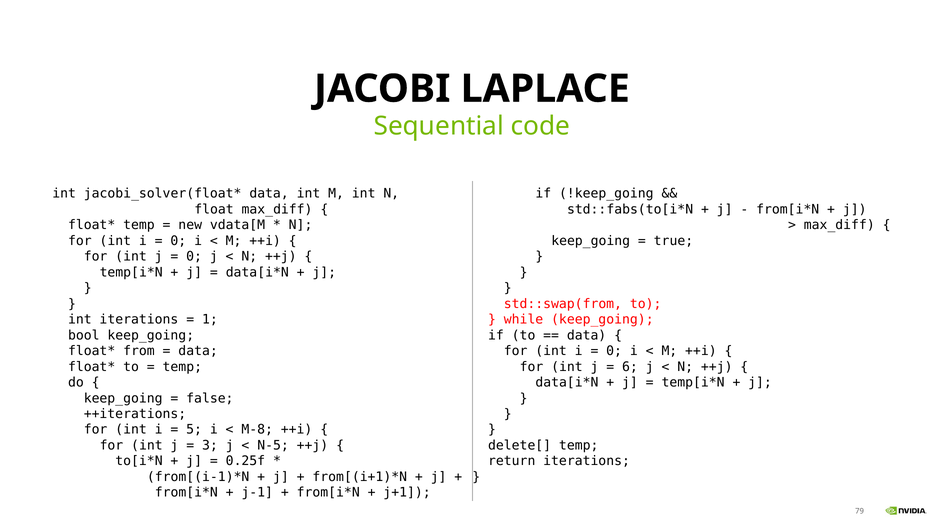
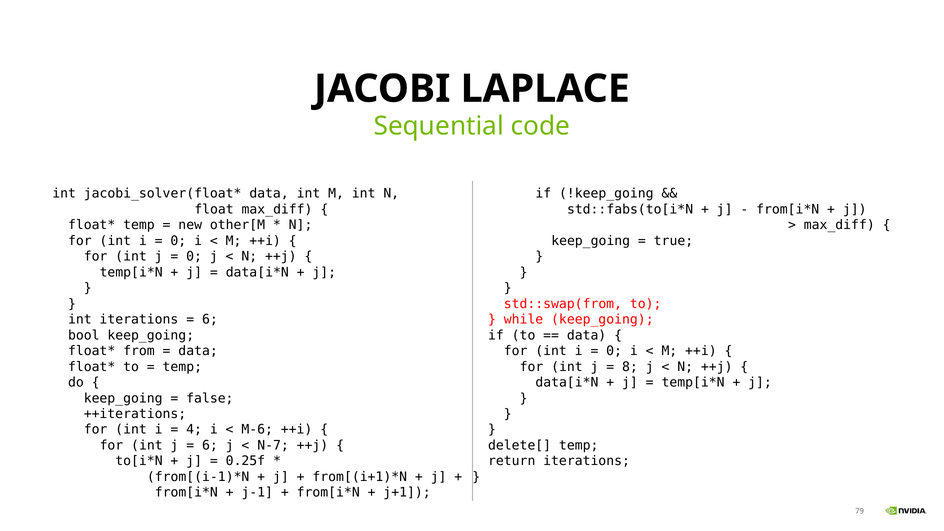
vdata[M: vdata[M -> other[M (237, 225)
1: 1 -> 6 (210, 320)
6: 6 -> 8 (630, 367)
5: 5 -> 4 (194, 430)
M-8: M-8 -> M-6 (257, 430)
3: 3 -> 6 (210, 445)
N-5: N-5 -> N-7 (273, 445)
